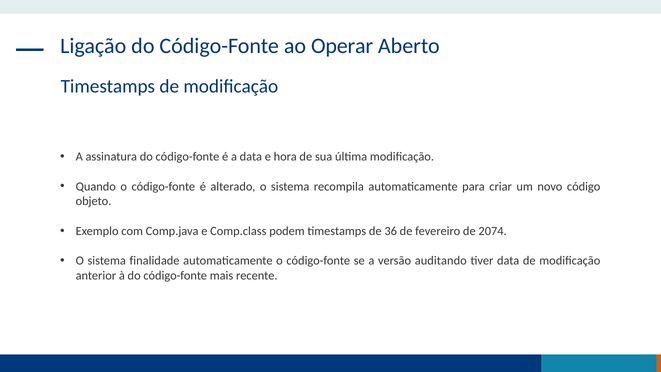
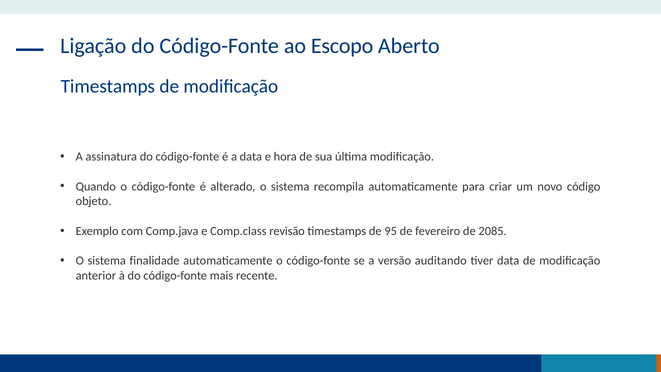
Operar: Operar -> Escopo (342, 46)
podem: podem -> revisão (287, 231)
36: 36 -> 95 (391, 231)
2074: 2074 -> 2085 (493, 231)
